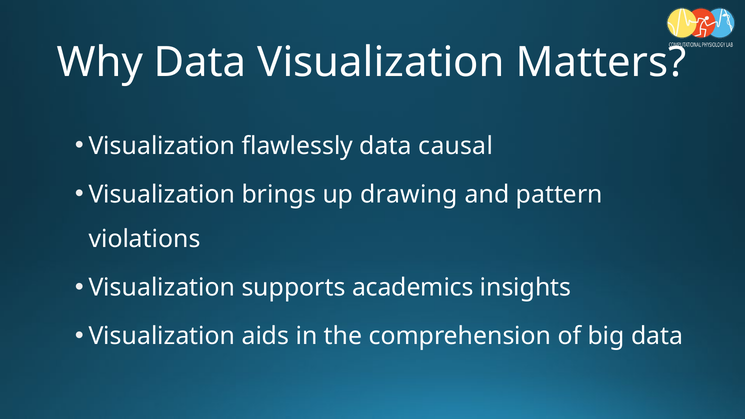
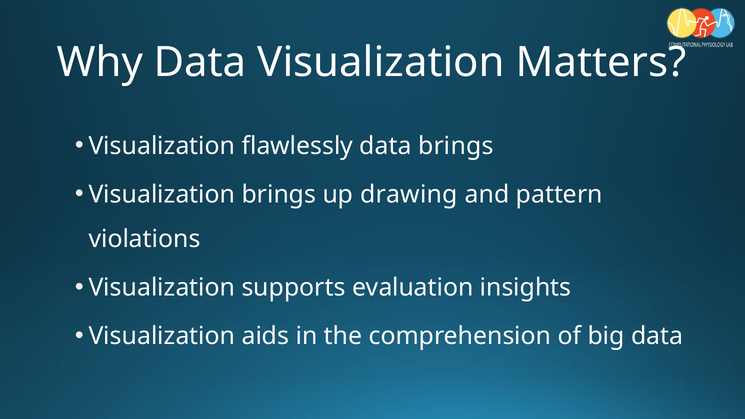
data causal: causal -> brings (456, 146)
academics: academics -> evaluation (413, 288)
